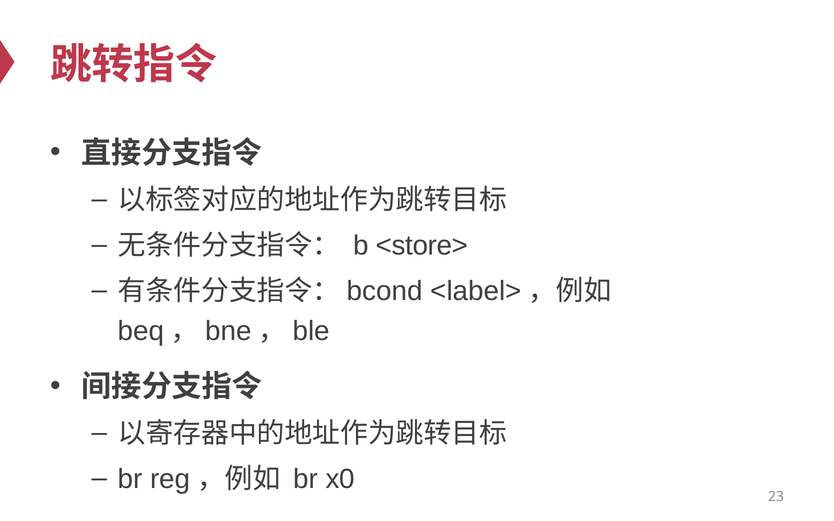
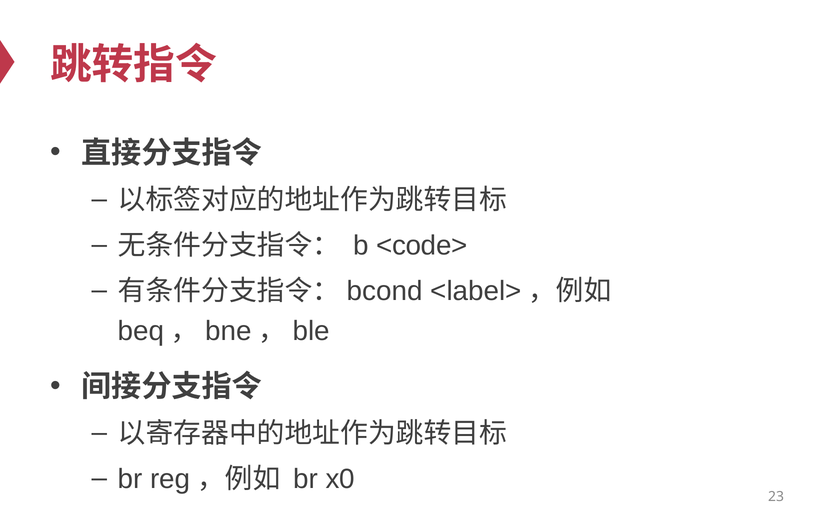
<store>: <store> -> <code> (422, 246)
